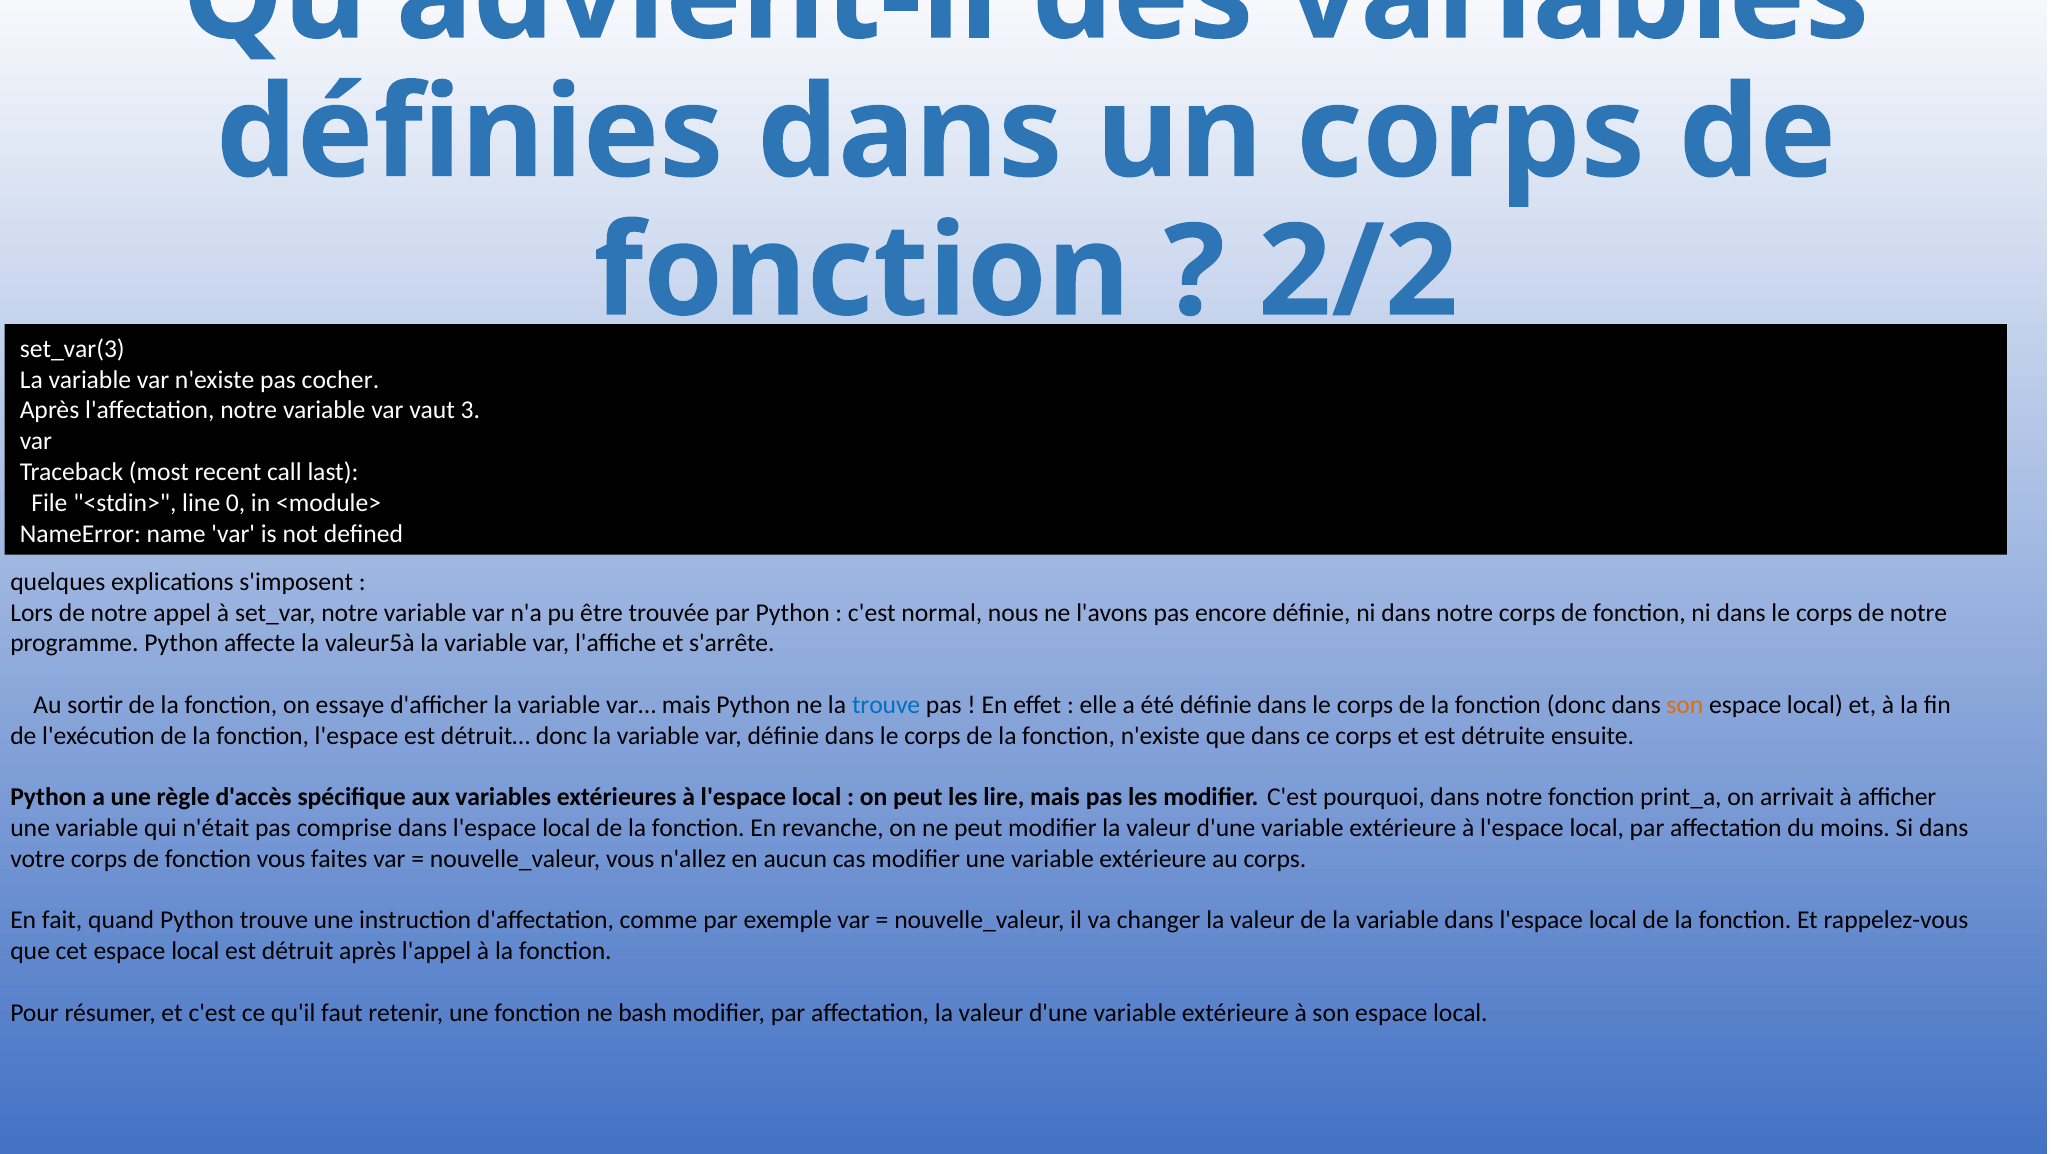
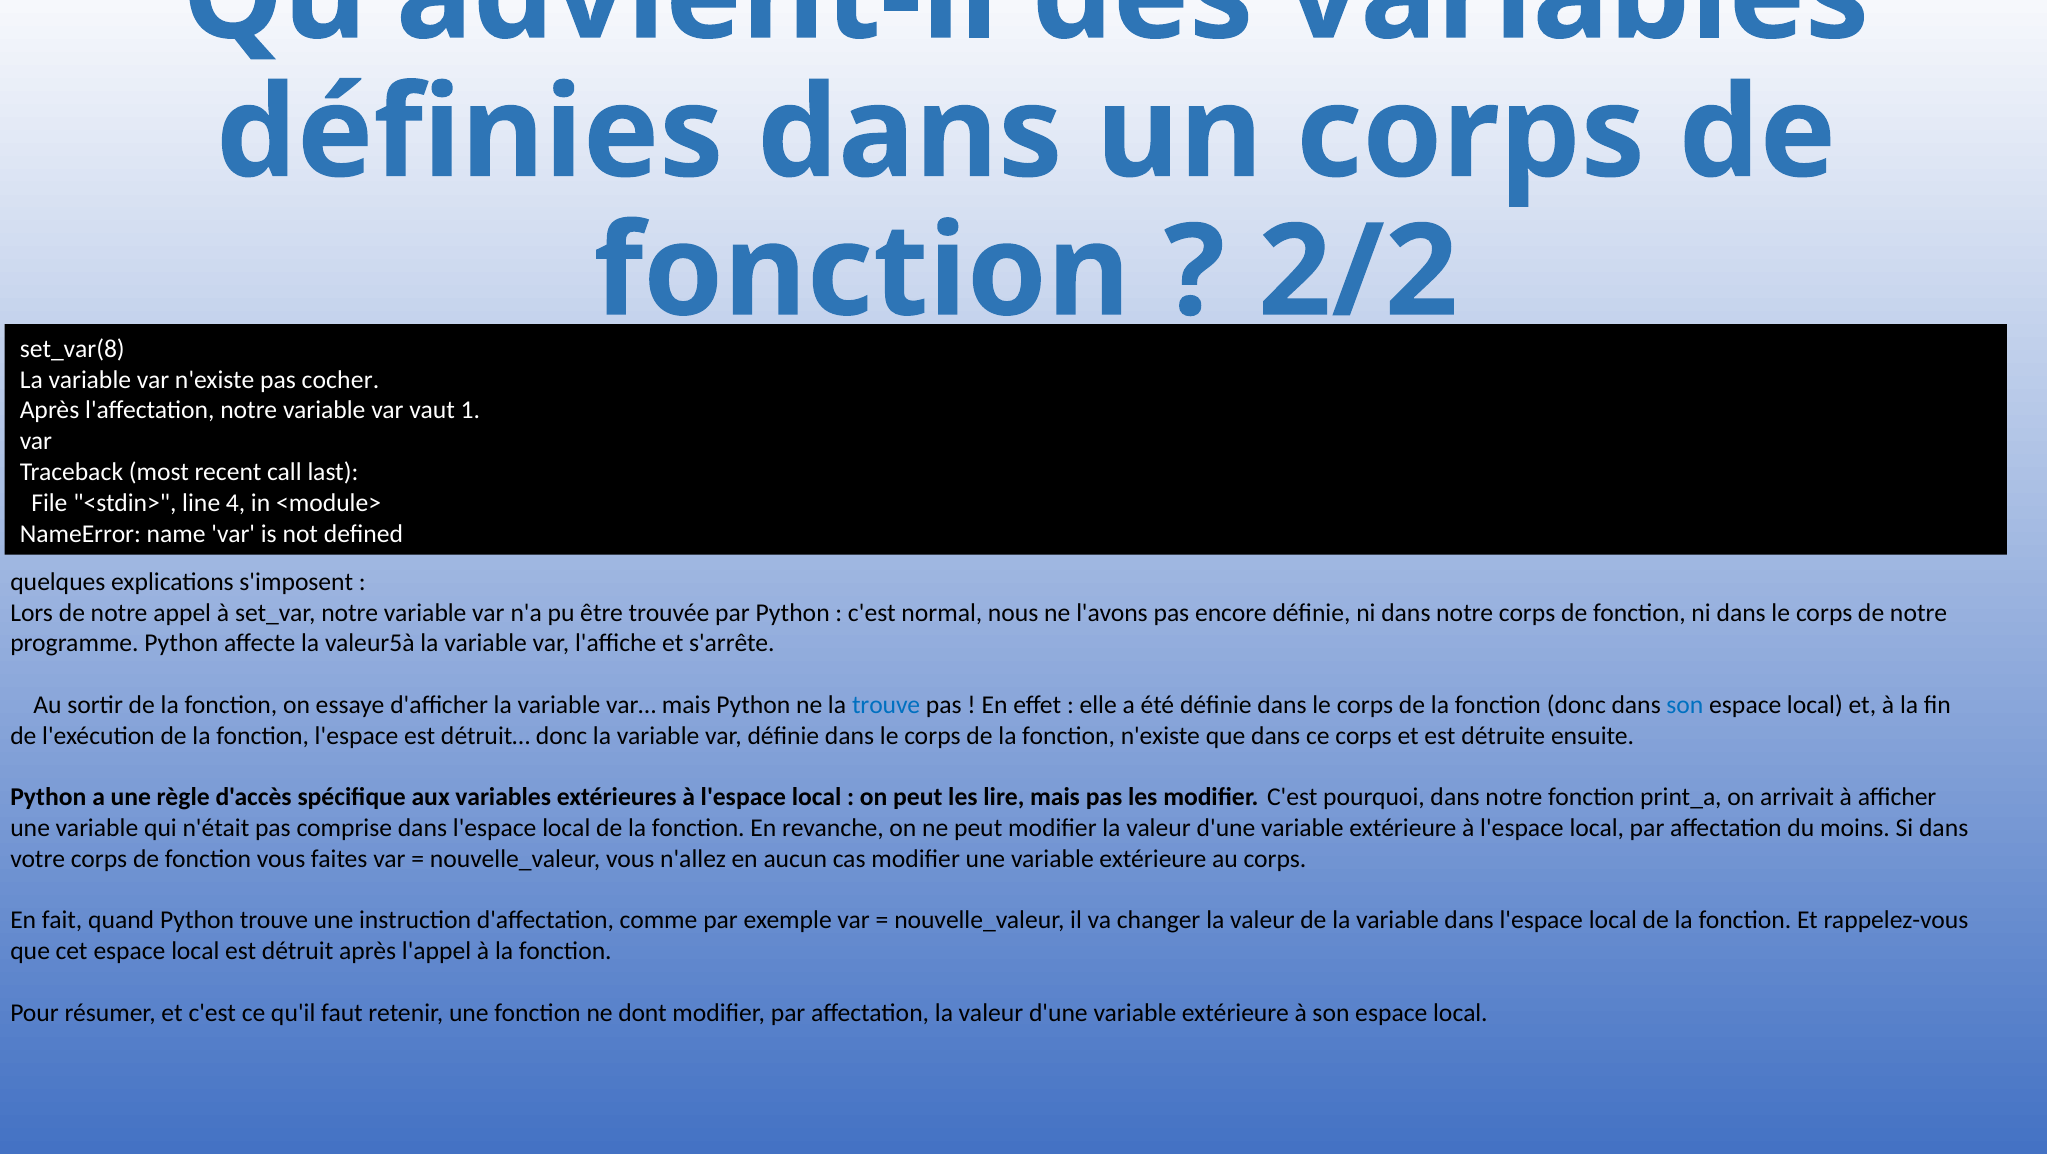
set_var(3: set_var(3 -> set_var(8 (72, 349)
3: 3 -> 1 (470, 411)
0: 0 -> 4 (236, 503)
son colour: orange -> blue (1685, 705)
bash: bash -> dont (642, 1013)
